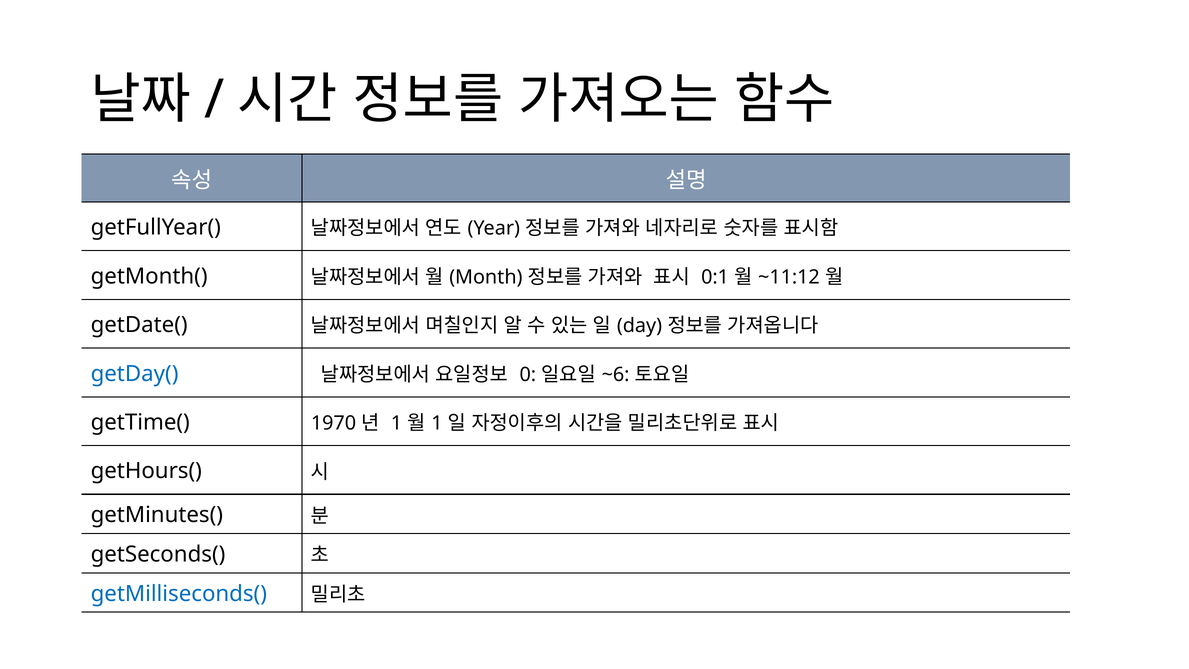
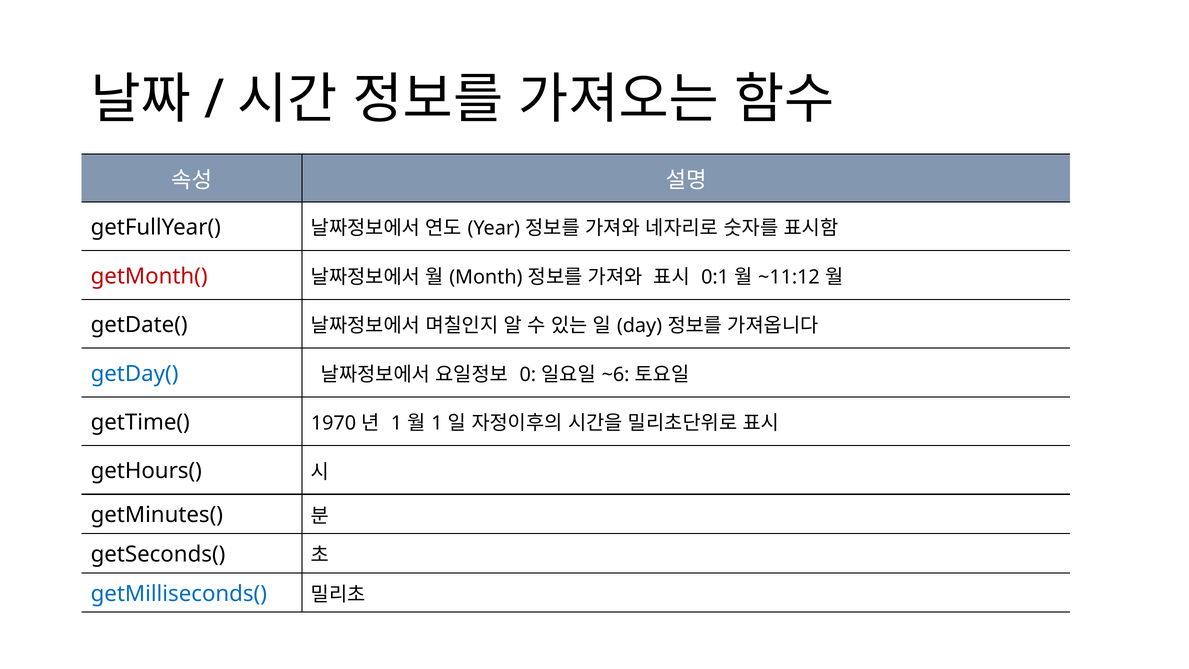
getMonth( colour: black -> red (149, 276)
